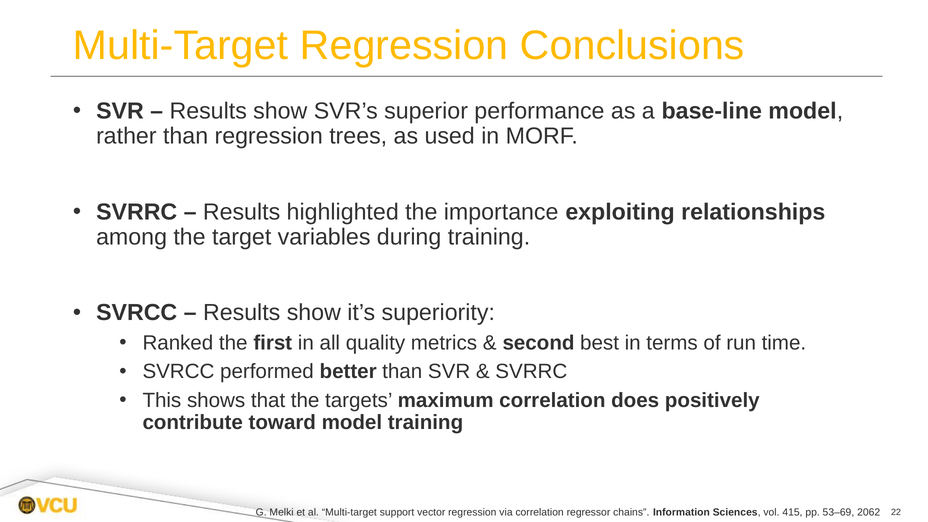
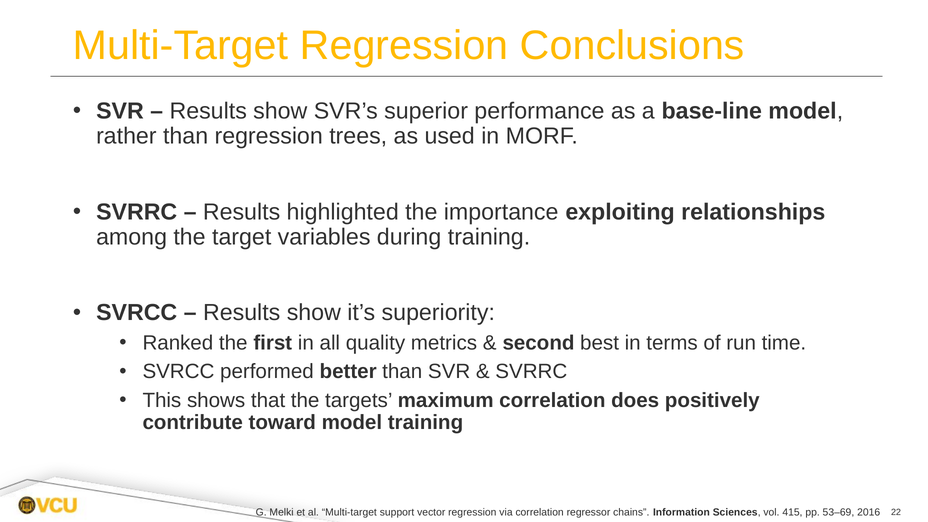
2062: 2062 -> 2016 (869, 512)
